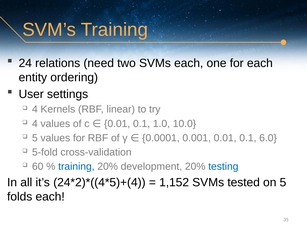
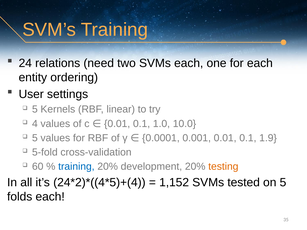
4: 4 -> 5 (35, 109)
6.0: 6.0 -> 1.9 (268, 138)
testing colour: blue -> orange (223, 167)
